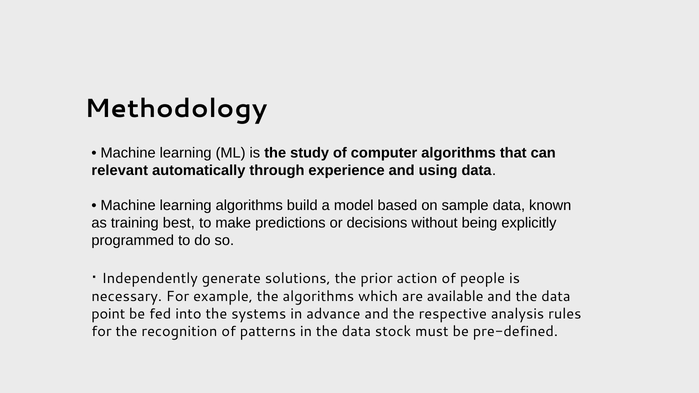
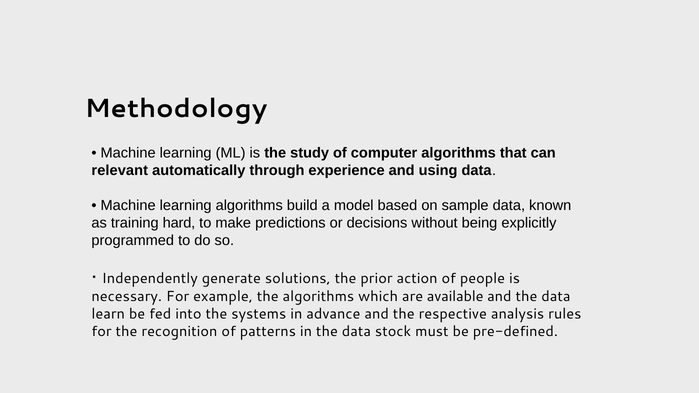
best: best -> hard (179, 223)
point: point -> learn (108, 314)
